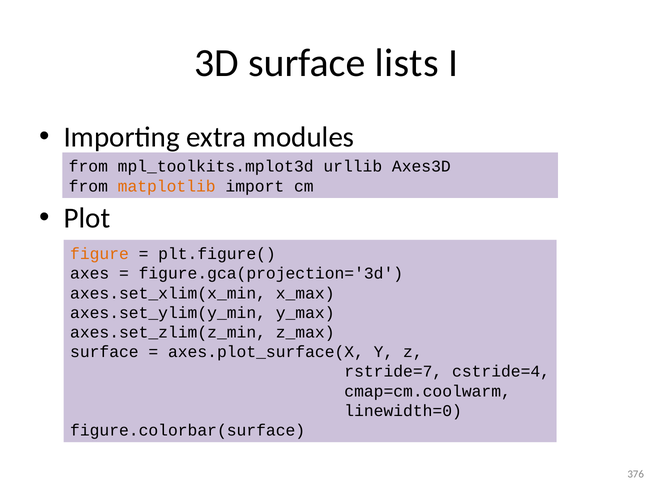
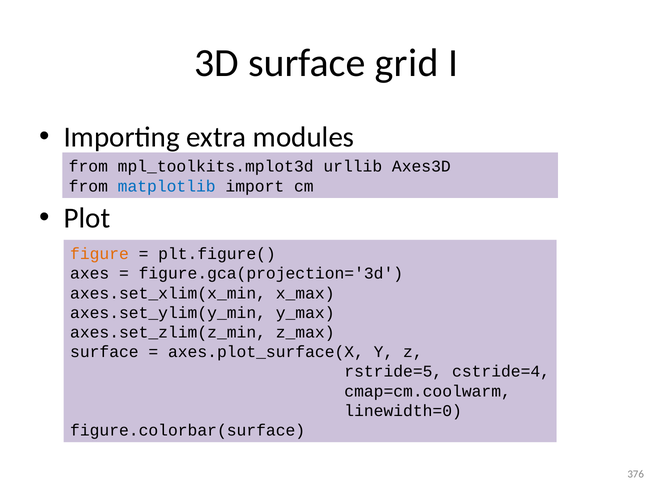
lists: lists -> grid (407, 63)
matplotlib colour: orange -> blue (167, 186)
rstride=7: rstride=7 -> rstride=5 (393, 371)
